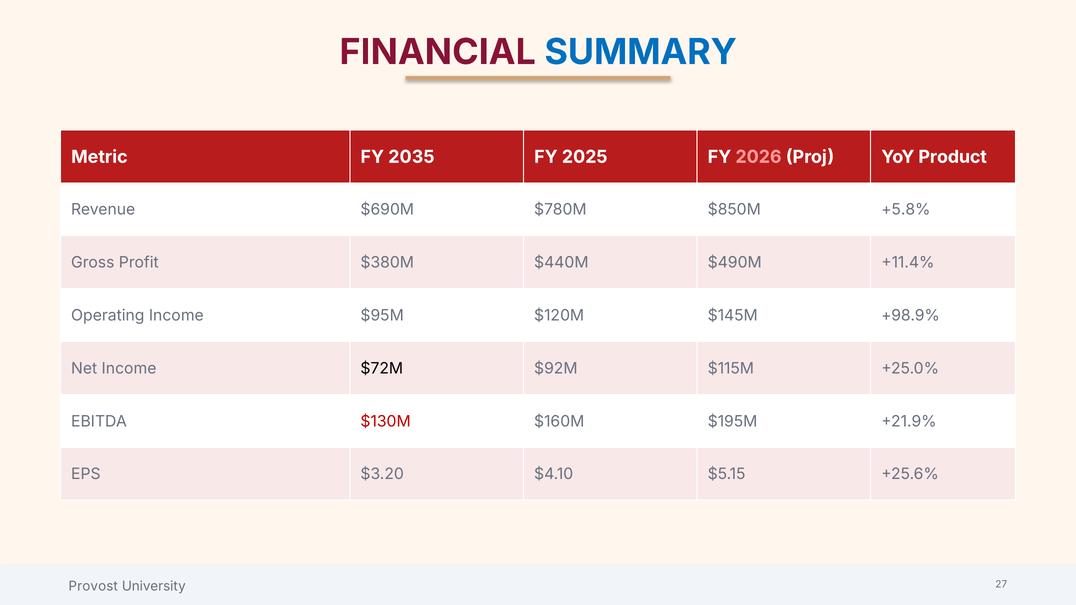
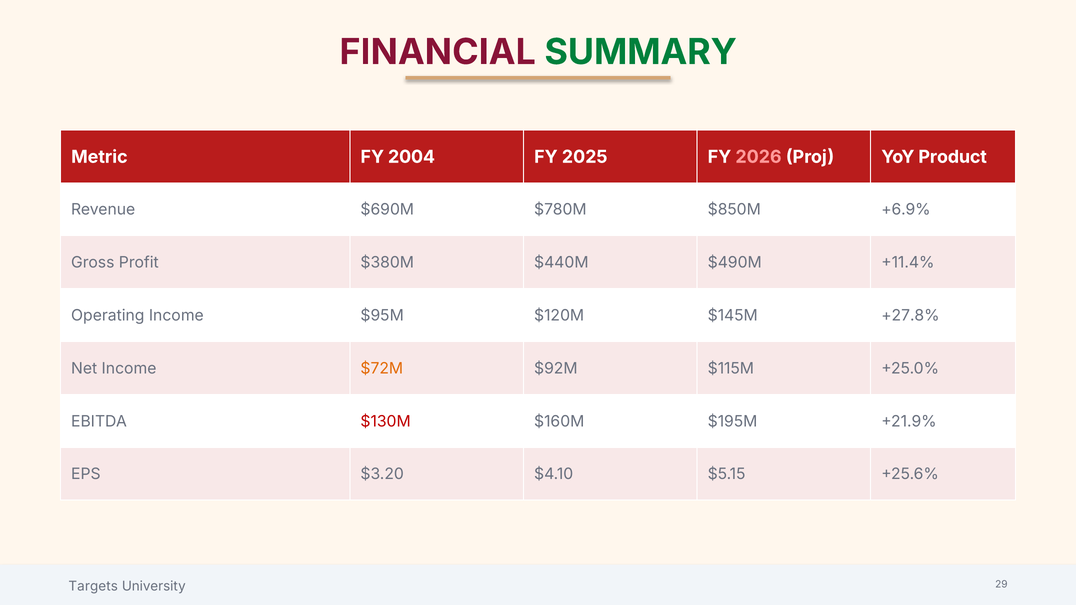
SUMMARY colour: blue -> green (641, 52)
2035: 2035 -> 2004 (411, 157)
+5.8%: +5.8% -> +6.9% (906, 210)
+98.9%: +98.9% -> +27.8% (910, 316)
$72M colour: black -> orange (382, 369)
Provost: Provost -> Targets (93, 587)
27: 27 -> 29 (1001, 584)
